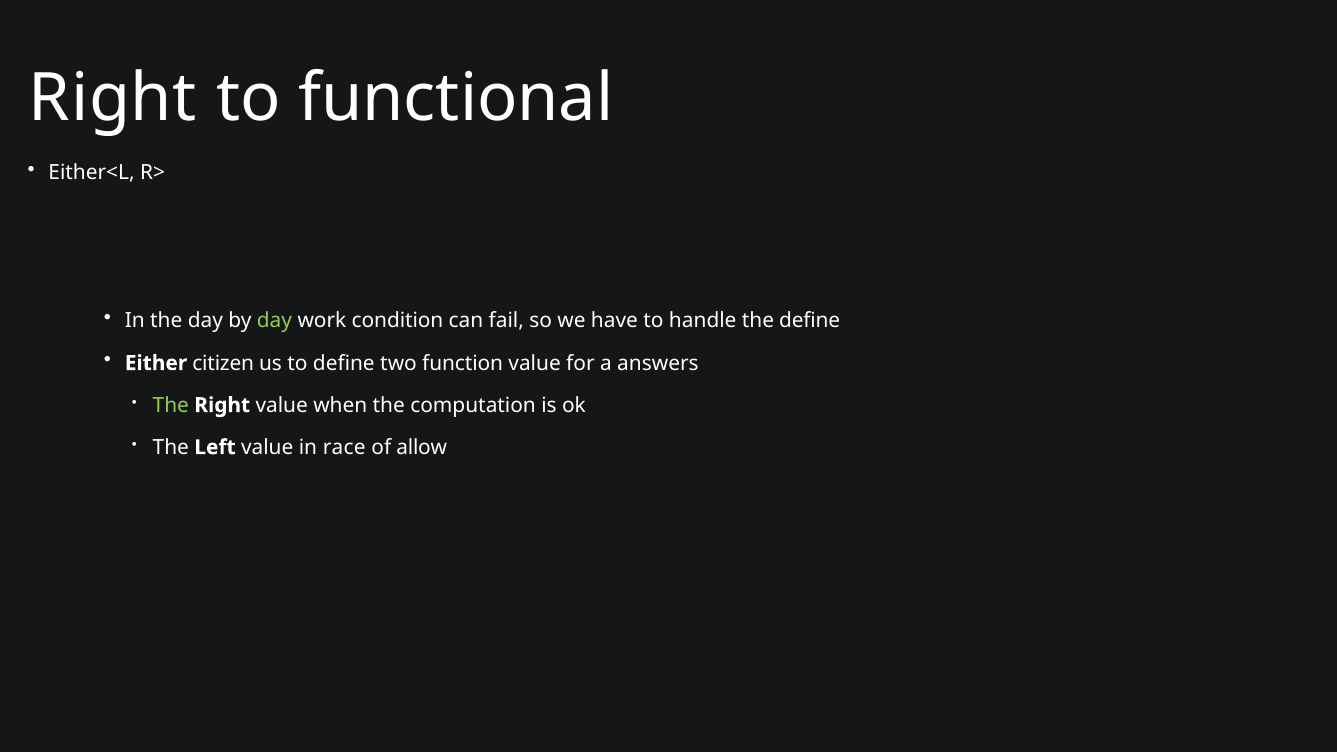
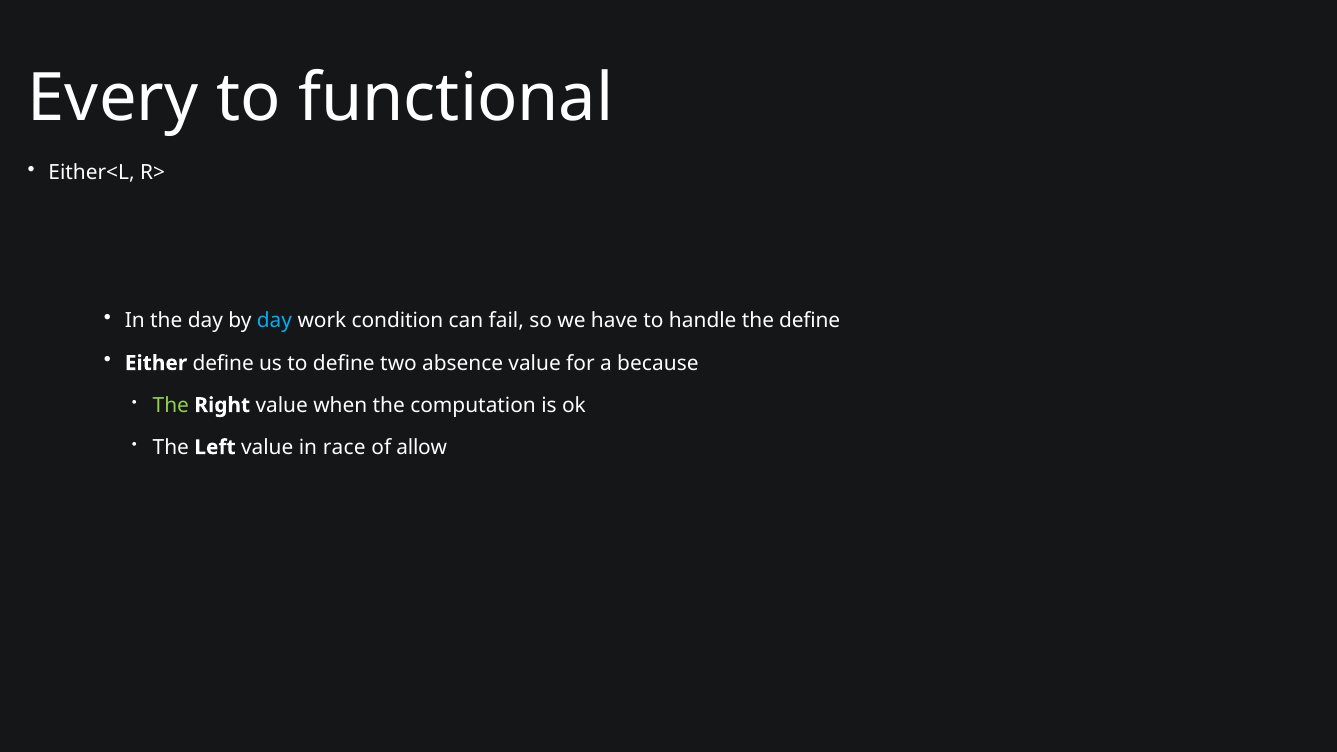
Right: Right -> Every (113, 99)
day colour: light green -> light blue (274, 321)
Either citizen: citizen -> define (223, 363)
function: function -> absence (463, 363)
answers: answers -> because (658, 363)
